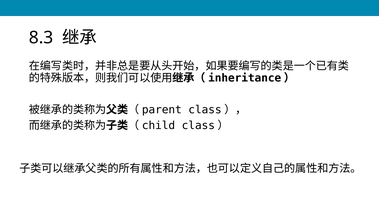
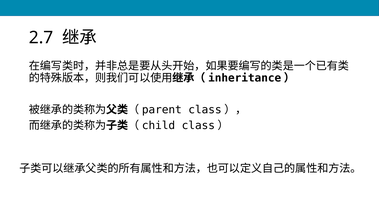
8.3: 8.3 -> 2.7 (41, 38)
